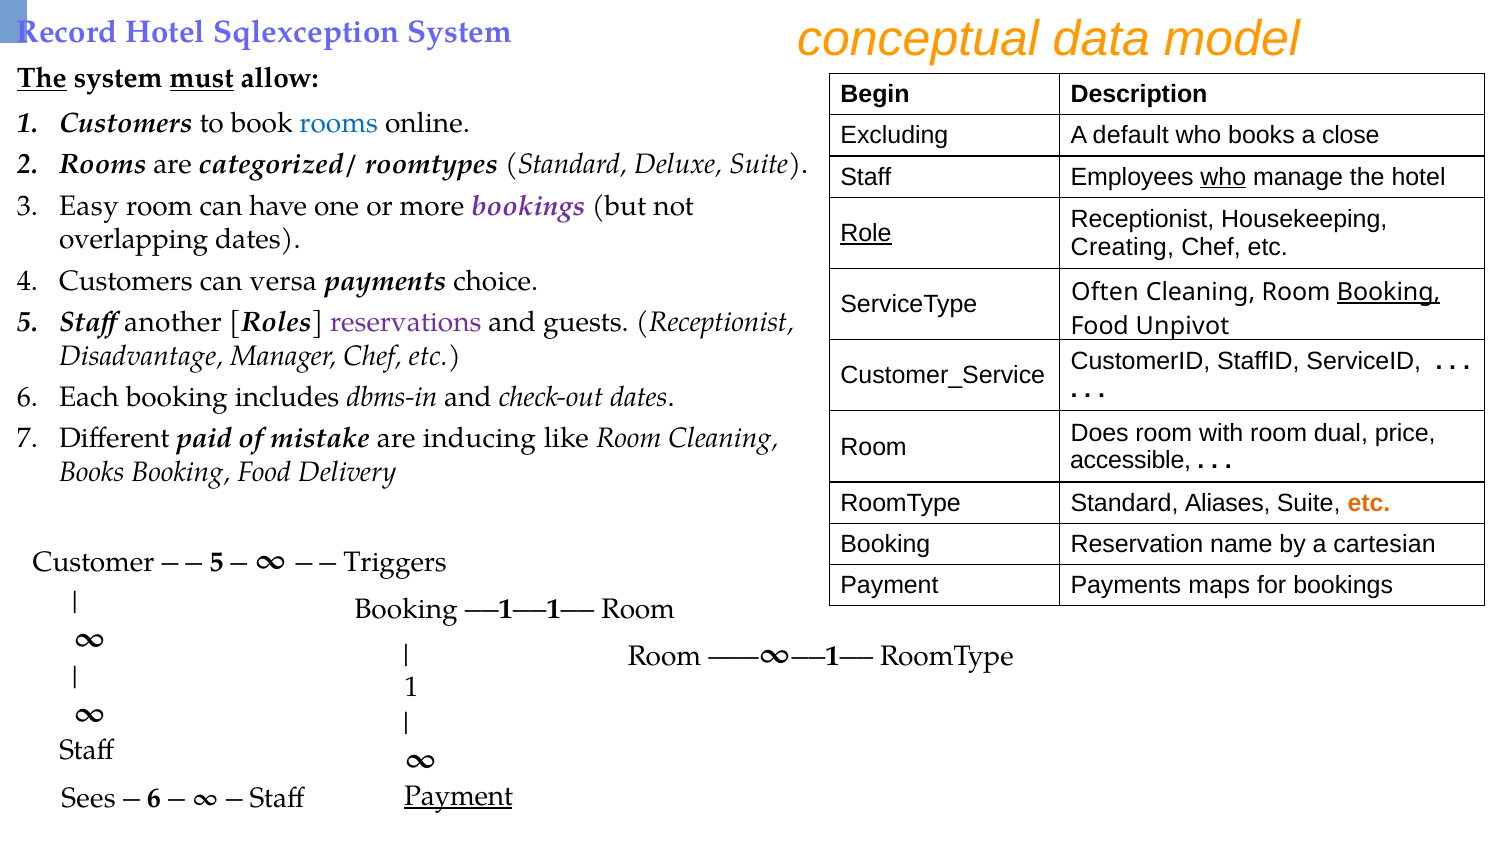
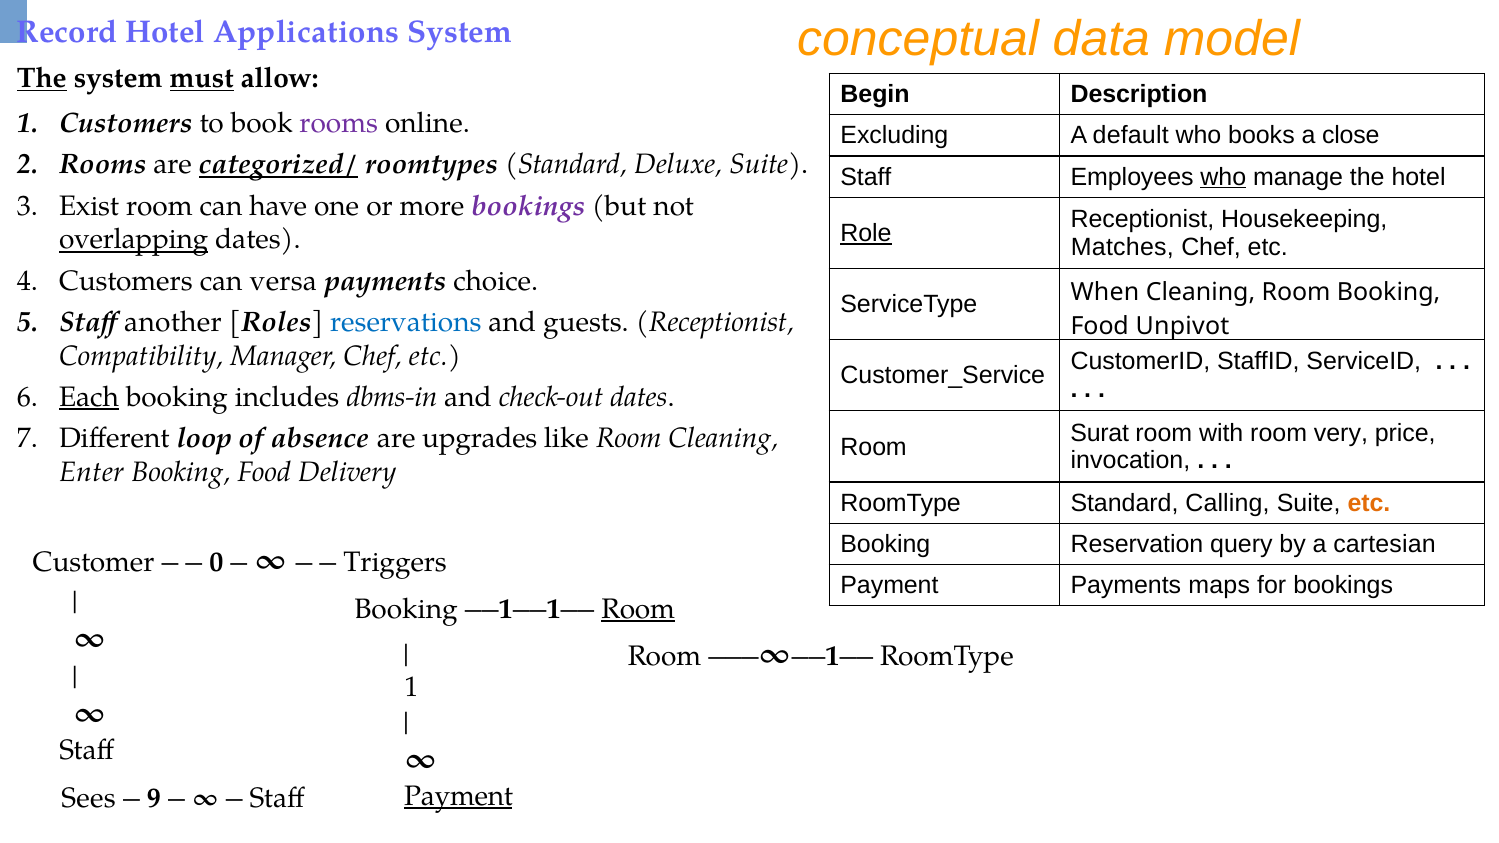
Sqlexception: Sqlexception -> Applications (306, 32)
rooms colour: blue -> purple (339, 124)
categorized/ underline: none -> present (279, 165)
Easy: Easy -> Exist (89, 206)
overlapping underline: none -> present (134, 240)
Creating: Creating -> Matches (1122, 247)
Often: Often -> When (1105, 292)
Booking underline: present -> none (1389, 292)
reservations colour: purple -> blue (406, 322)
Disadvantage: Disadvantage -> Compatibility (141, 356)
Each underline: none -> present (89, 397)
Does: Does -> Surat (1100, 433)
dual: dual -> very (1341, 433)
paid: paid -> loop (204, 438)
mistake: mistake -> absence (320, 438)
inducing: inducing -> upgrades (480, 438)
accessible: accessible -> invocation (1130, 461)
Books: Books -> Enter (92, 472)
Aliases: Aliases -> Calling (1227, 503)
name: name -> query (1241, 544)
5: 5 -> 0 (216, 563)
Room underline: none -> present (638, 609)
6: 6 -> 9 (154, 799)
